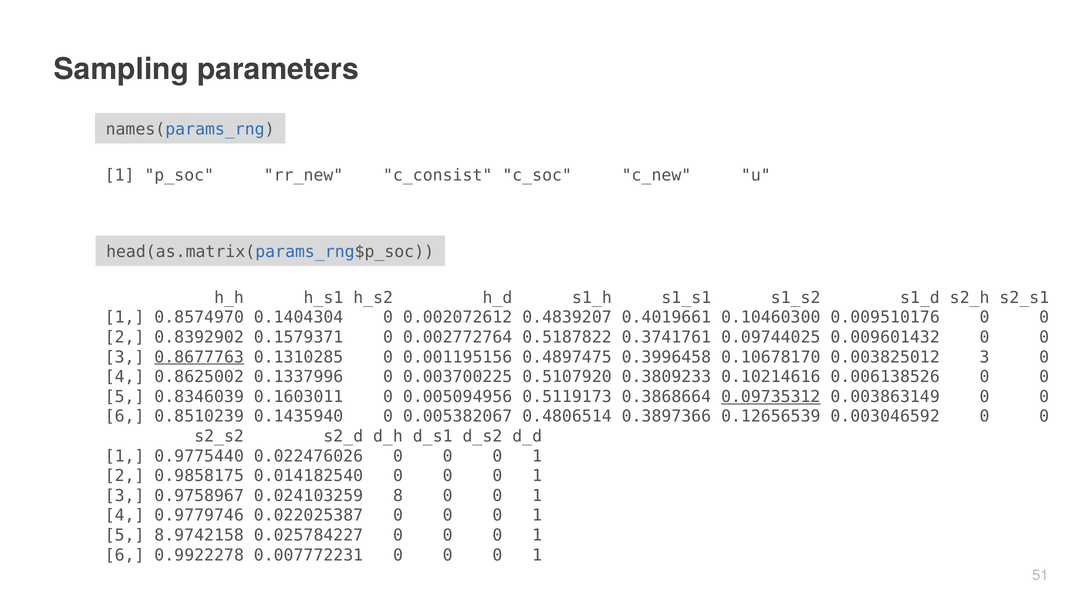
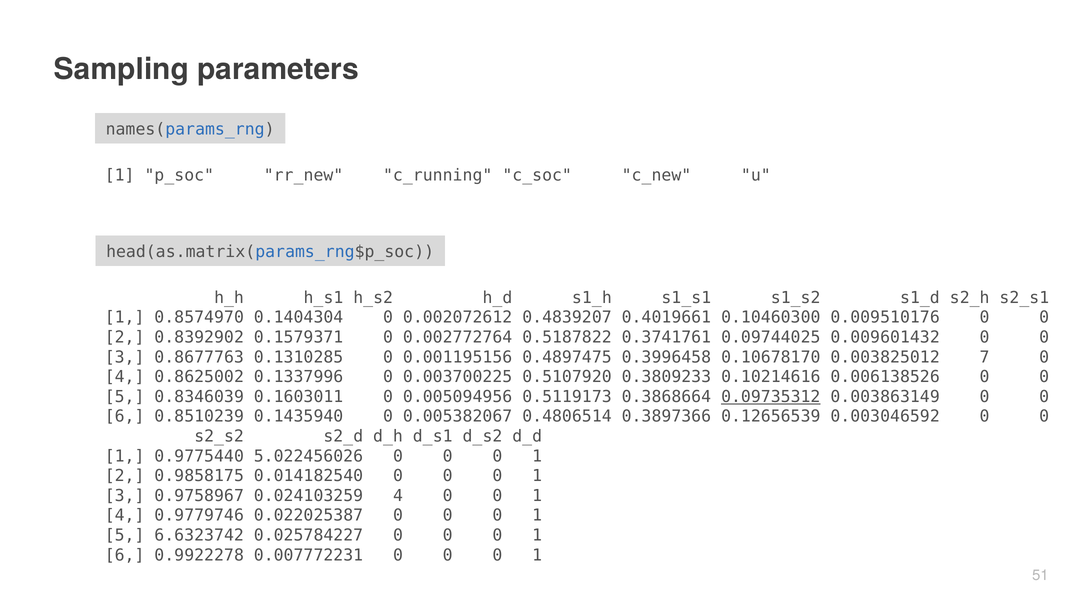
c_consist: c_consist -> c_running (438, 175)
0.8677763 underline: present -> none (199, 357)
0.003825012 3: 3 -> 7 (985, 357)
0.022476026: 0.022476026 -> 5.022456026 (308, 456)
0.024103259 8: 8 -> 4 (398, 495)
8.9742158: 8.9742158 -> 6.6323742 (199, 535)
